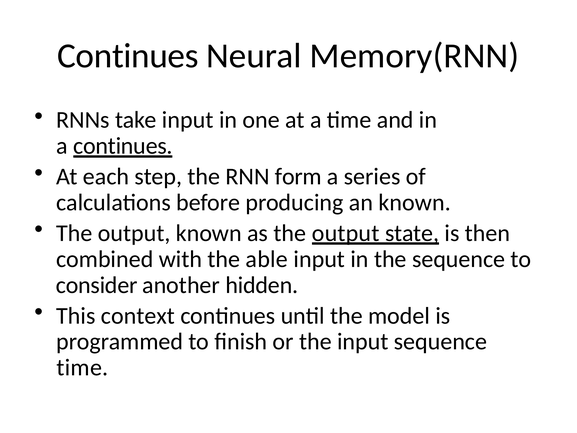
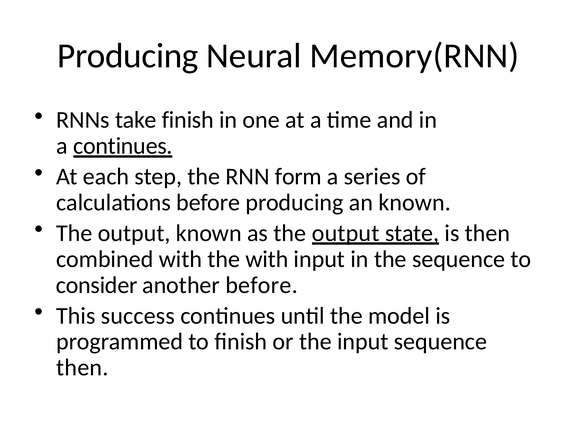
Continues: Continues -> Producing (128, 56)
take input: input -> finish (188, 120)
the able: able -> with (267, 259)
another hidden: hidden -> before (262, 285)
context: context -> success (138, 316)
time: time -> then (82, 367)
